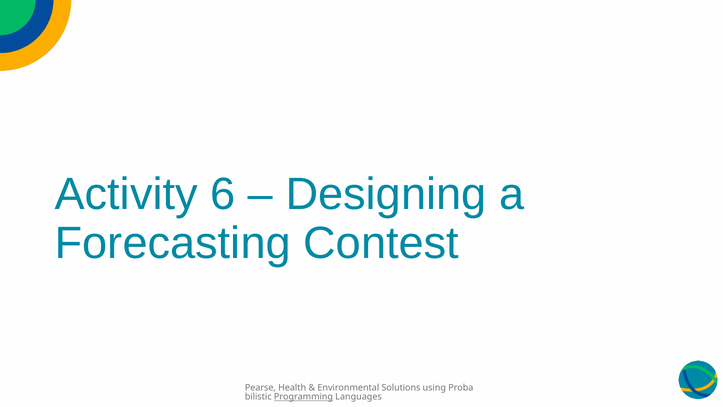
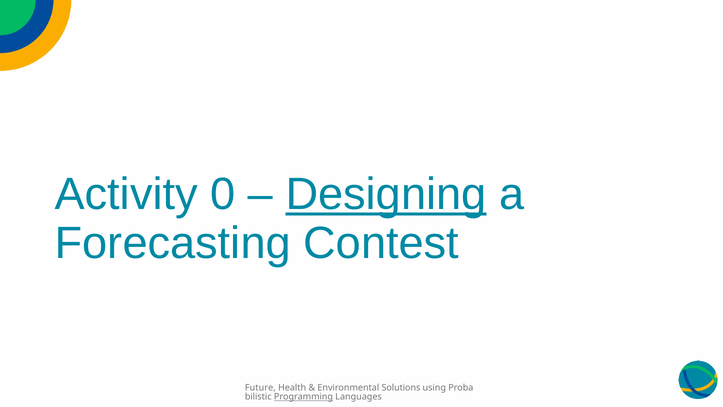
6: 6 -> 0 (223, 194)
Designing underline: none -> present (386, 194)
Pearse: Pearse -> Future (260, 388)
